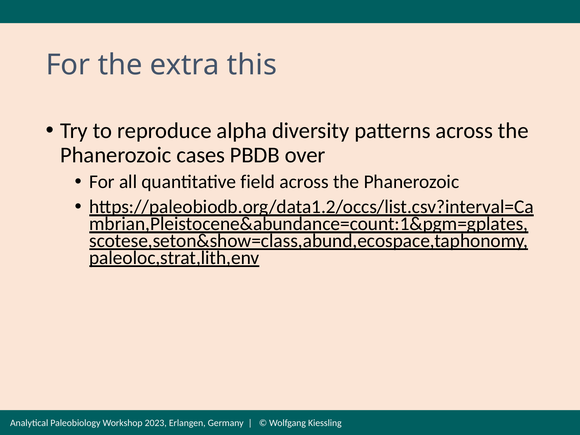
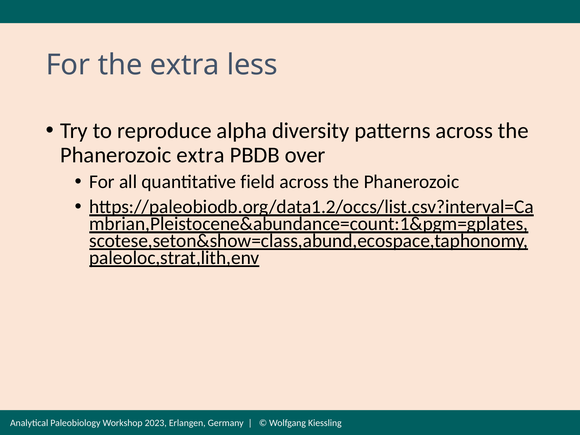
this: this -> less (252, 65)
Phanerozoic cases: cases -> extra (200, 155)
